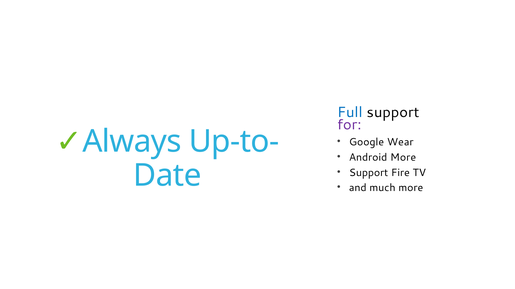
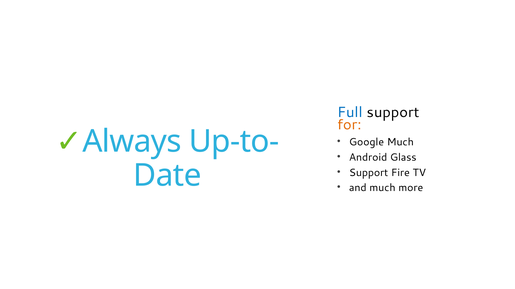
for colour: purple -> orange (349, 125)
Google Wear: Wear -> Much (400, 142)
Android More: More -> Glass (403, 158)
